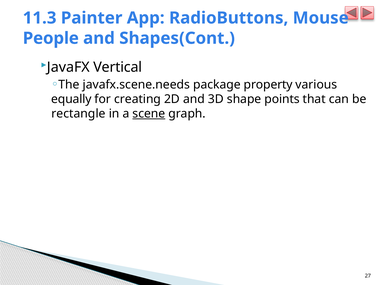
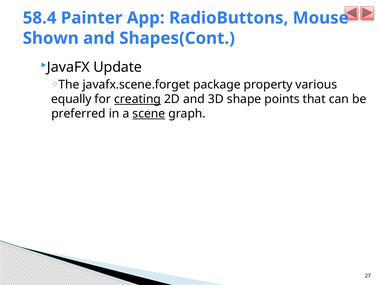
11.3: 11.3 -> 58.4 (40, 18)
People: People -> Shown (51, 38)
Vertical: Vertical -> Update (118, 67)
javafx.scene.needs: javafx.scene.needs -> javafx.scene.forget (136, 85)
creating underline: none -> present (138, 99)
rectangle: rectangle -> preferred (78, 114)
